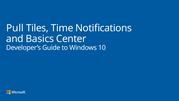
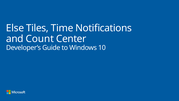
Pull: Pull -> Else (15, 28)
Basics: Basics -> Count (40, 39)
